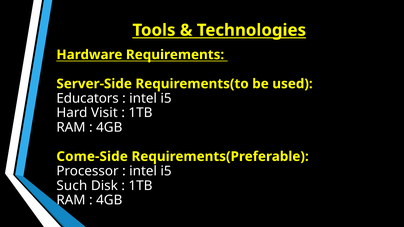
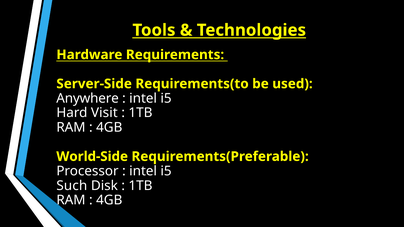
Educators: Educators -> Anywhere (88, 98)
Come-Side: Come-Side -> World-Side (92, 157)
